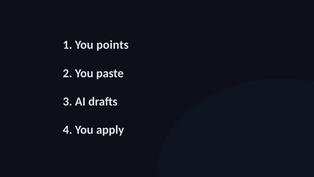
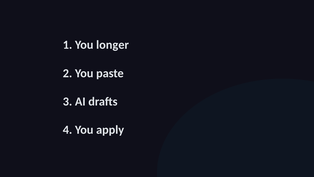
points: points -> longer (113, 45)
